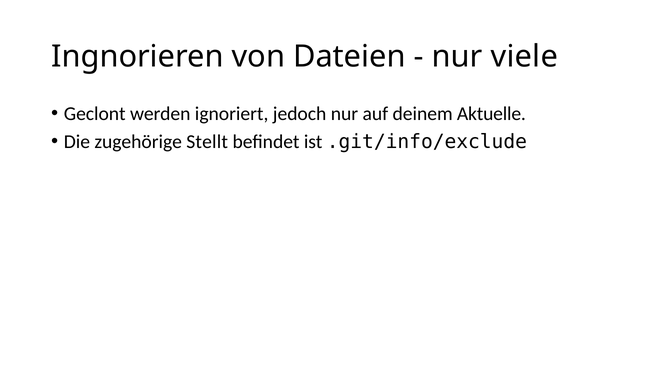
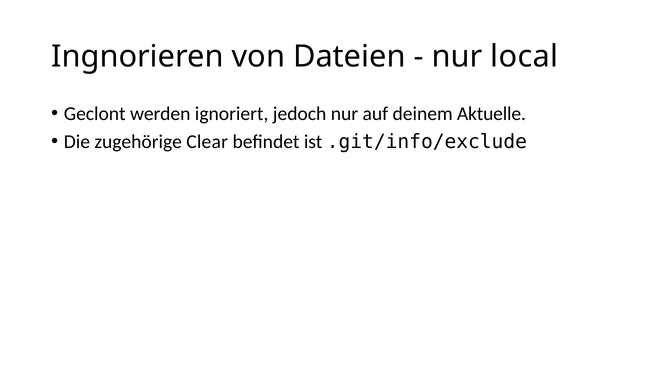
viele: viele -> local (524, 56)
Stellt: Stellt -> Clear (207, 142)
